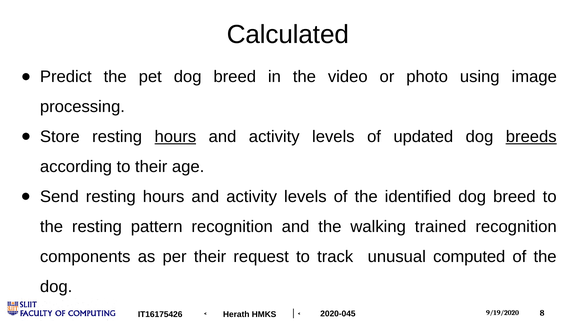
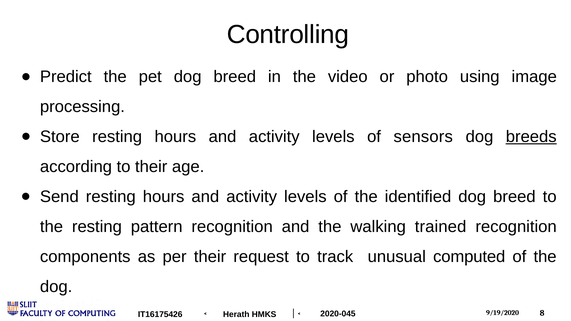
Calculated: Calculated -> Controlling (288, 35)
hours underline: present -> none (175, 137)
updated: updated -> sensors (423, 137)
